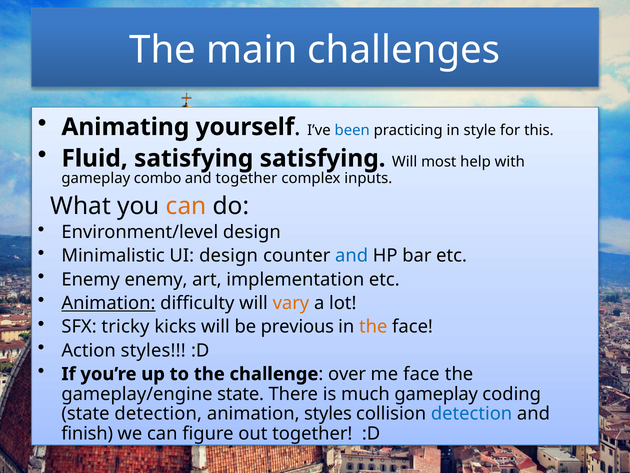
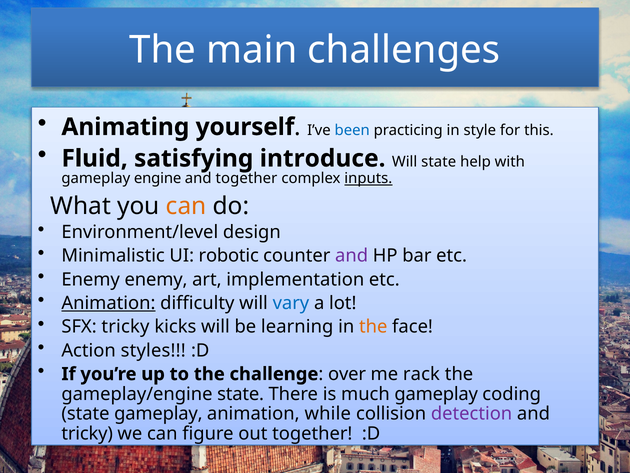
satisfying satisfying: satisfying -> introduce (323, 158)
Will most: most -> state (439, 161)
combo: combo -> engine (158, 178)
inputs underline: none -> present (368, 178)
UI design: design -> robotic (229, 256)
and colour: blue -> purple (352, 256)
vary colour: orange -> blue (291, 303)
previous: previous -> learning (297, 326)
me face: face -> rack (421, 374)
state detection: detection -> gameplay (158, 413)
animation styles: styles -> while (328, 413)
detection colour: blue -> purple (472, 413)
finish: finish -> tricky (87, 433)
